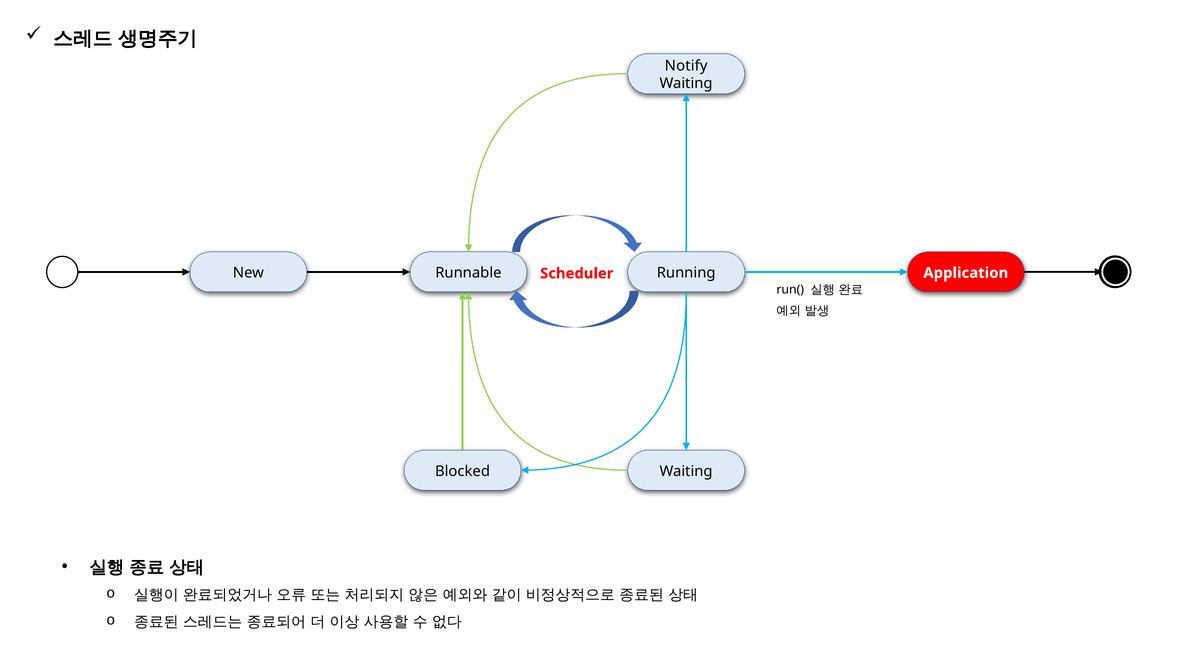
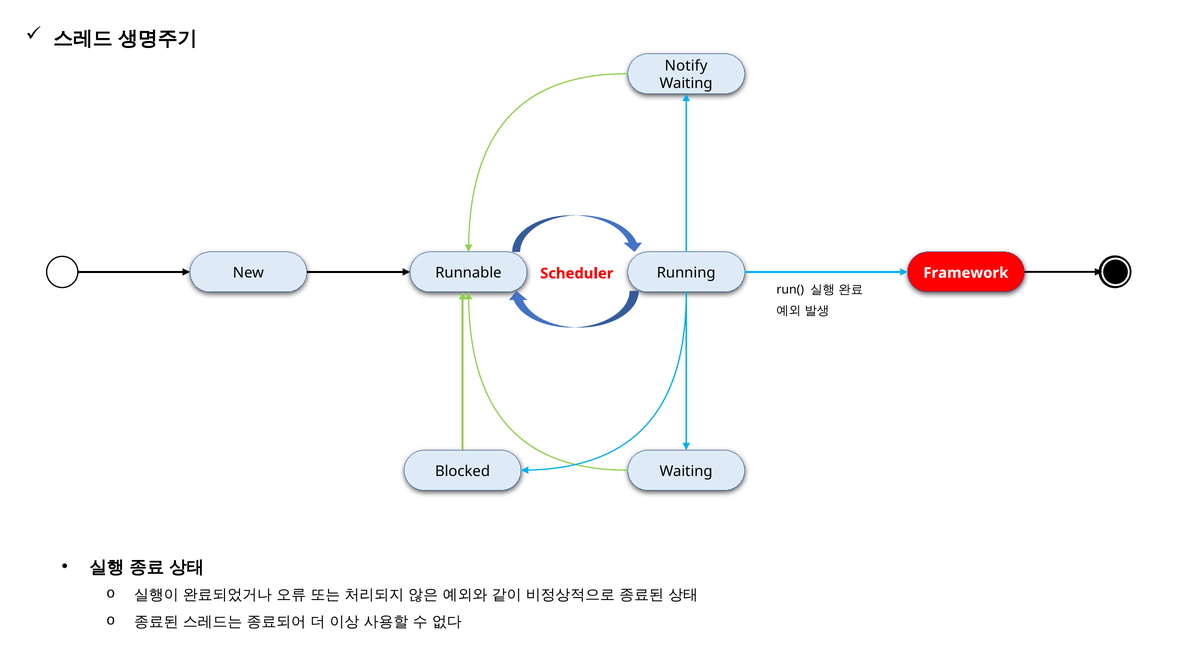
Application: Application -> Framework (966, 273)
